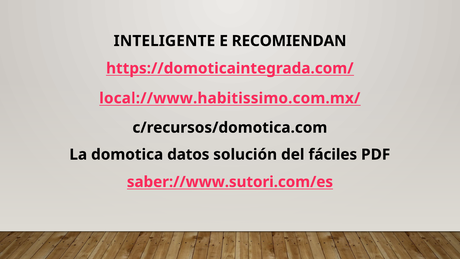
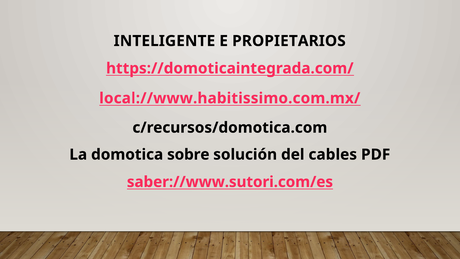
RECOMIENDAN: RECOMIENDAN -> PROPIETARIOS (289, 41)
datos: datos -> sobre (188, 154)
fáciles: fáciles -> cables (333, 154)
